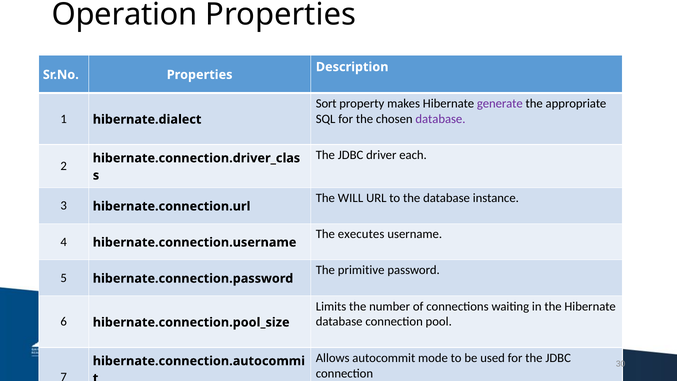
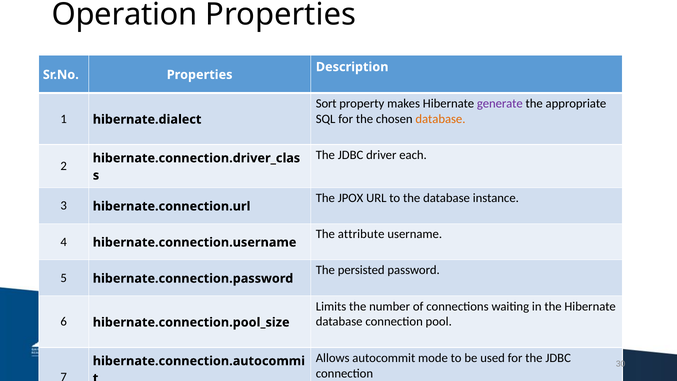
database colour: purple -> orange (440, 119)
WILL: WILL -> JPOX (351, 198)
executes: executes -> attribute (361, 234)
primitive: primitive -> persisted (361, 270)
